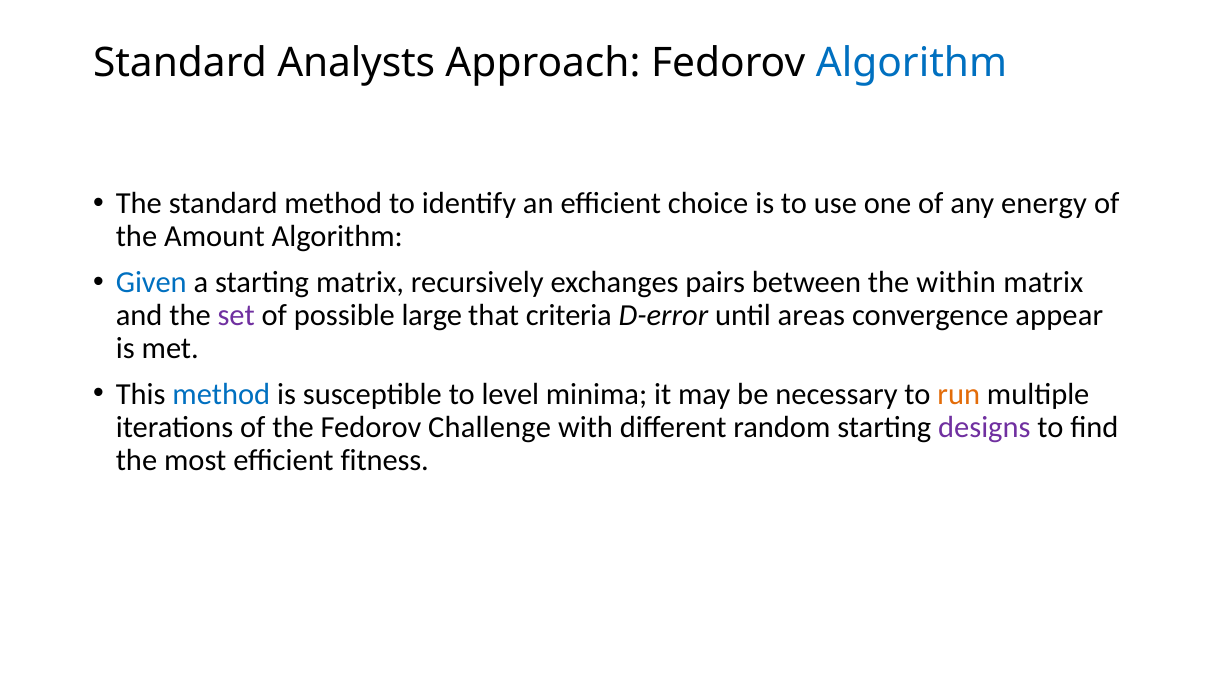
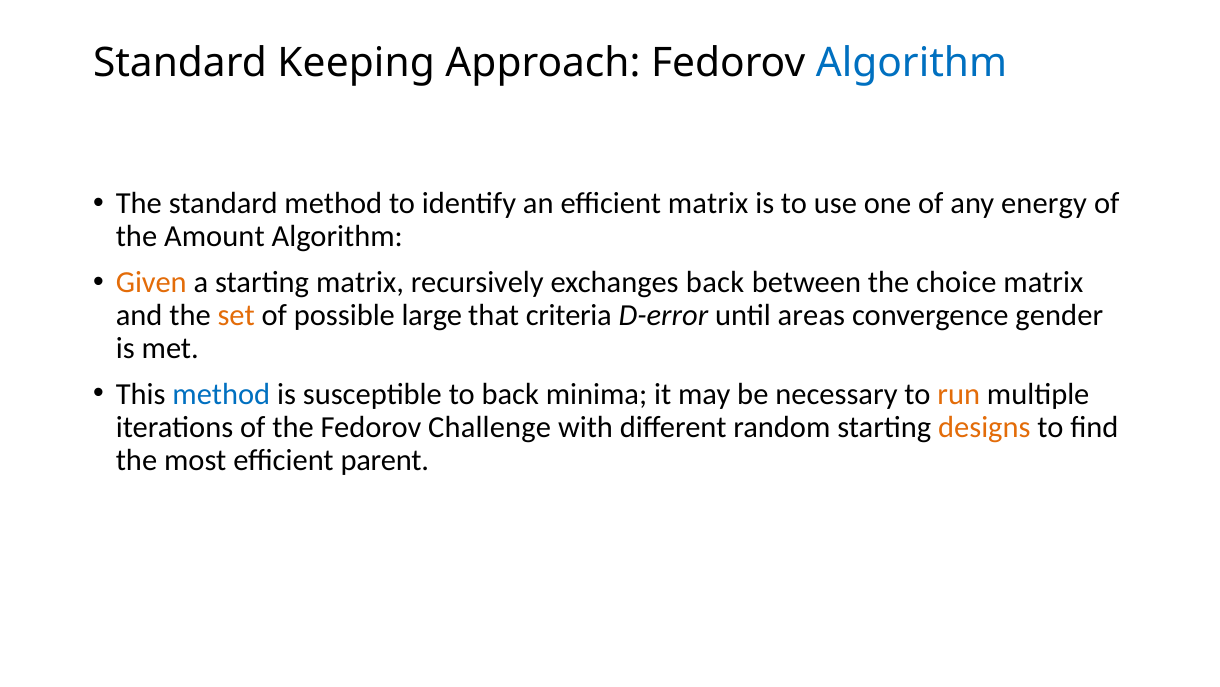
Analysts: Analysts -> Keeping (356, 63)
efficient choice: choice -> matrix (708, 204)
Given colour: blue -> orange (151, 282)
exchanges pairs: pairs -> back (715, 282)
within: within -> choice (956, 282)
set colour: purple -> orange (236, 315)
appear: appear -> gender (1059, 315)
to level: level -> back (510, 394)
designs colour: purple -> orange (984, 427)
fitness: fitness -> parent (385, 459)
